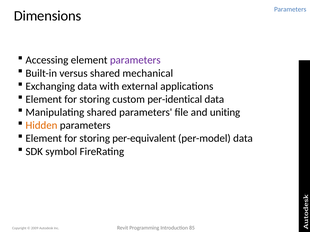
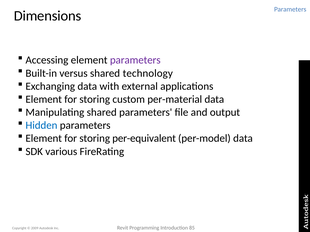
mechanical: mechanical -> technology (148, 73)
per-identical: per-identical -> per-material (175, 100)
uniting: uniting -> output (225, 113)
Hidden colour: orange -> blue (41, 126)
symbol: symbol -> various (61, 152)
